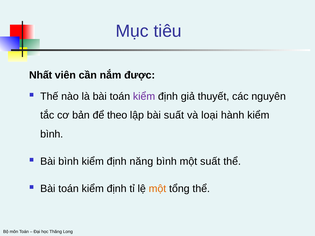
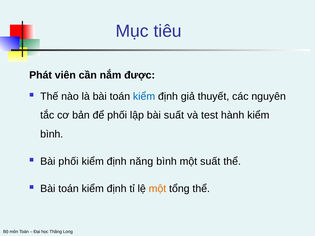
Nhất: Nhất -> Phát (41, 75)
kiểm colour: purple -> blue (144, 96)
để theo: theo -> phối (117, 115)
loại: loại -> test (210, 115)
Bài bình: bình -> phối (68, 162)
